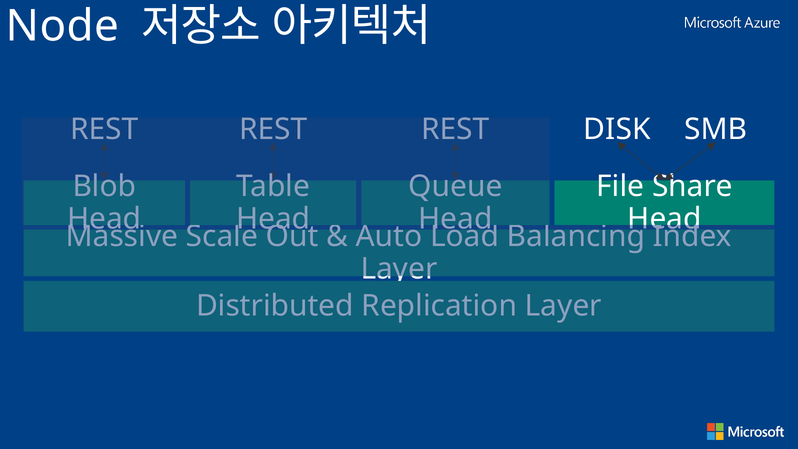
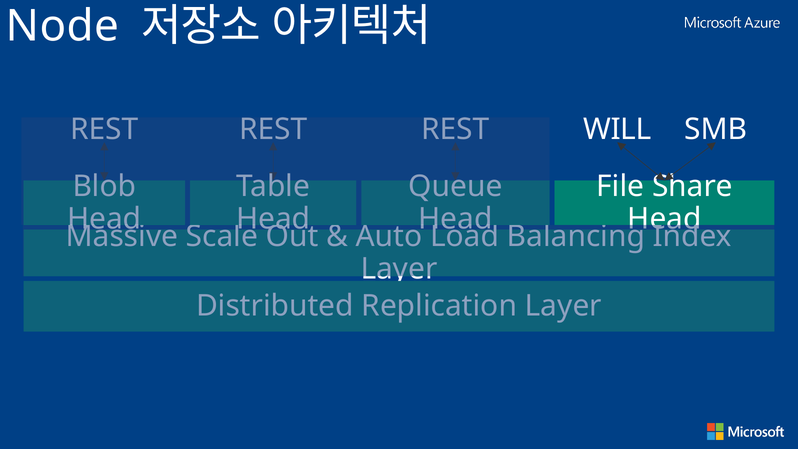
DISK: DISK -> WILL (617, 130)
